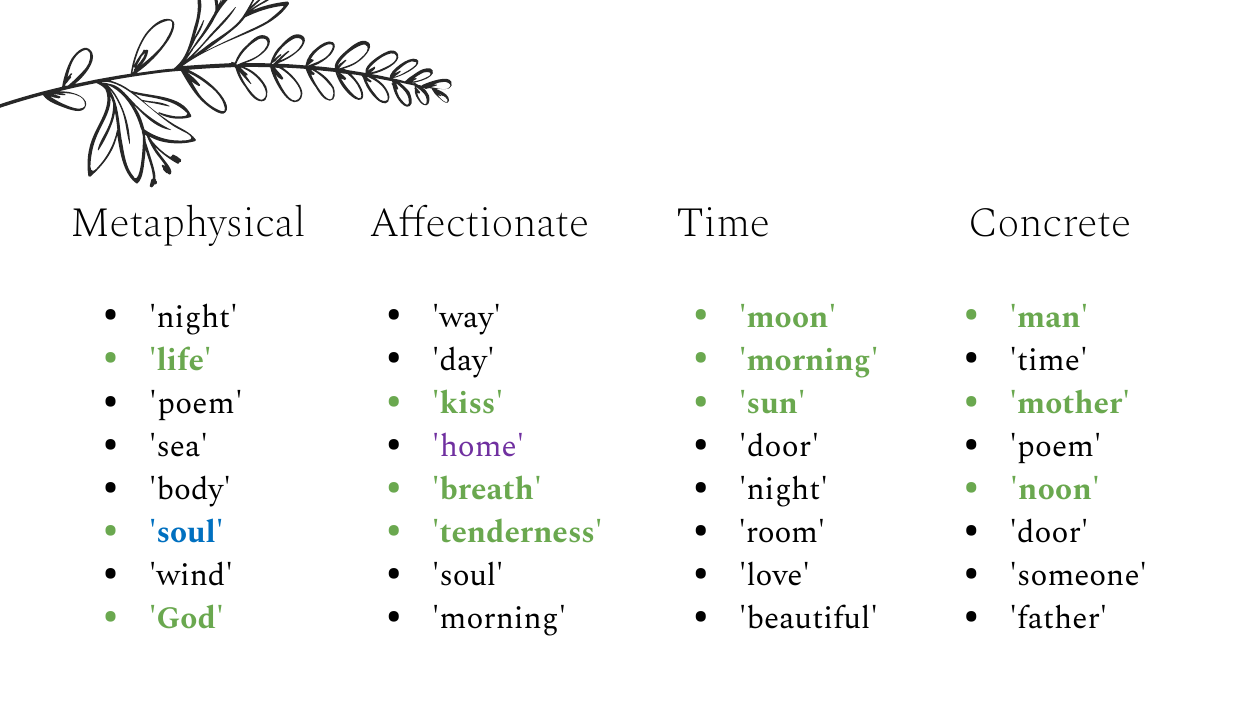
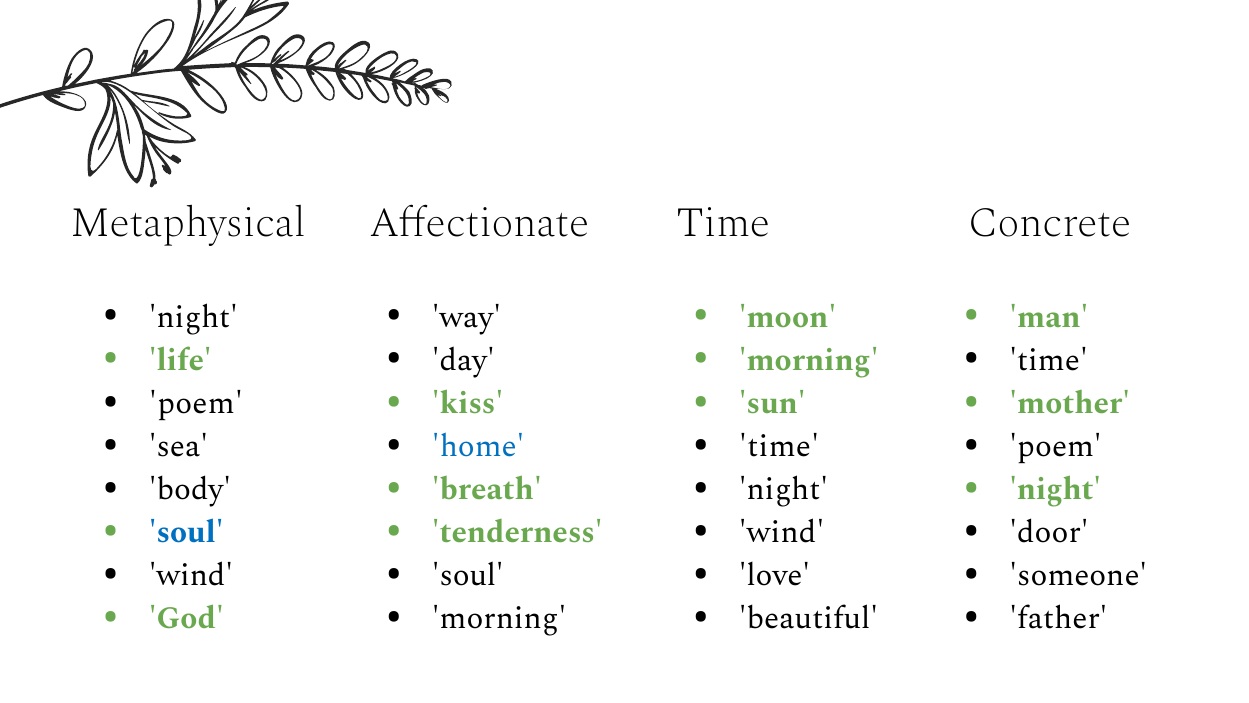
home colour: purple -> blue (478, 446)
door: door -> time (779, 446)
noon: noon -> night (1055, 489)
room: room -> wind (782, 532)
